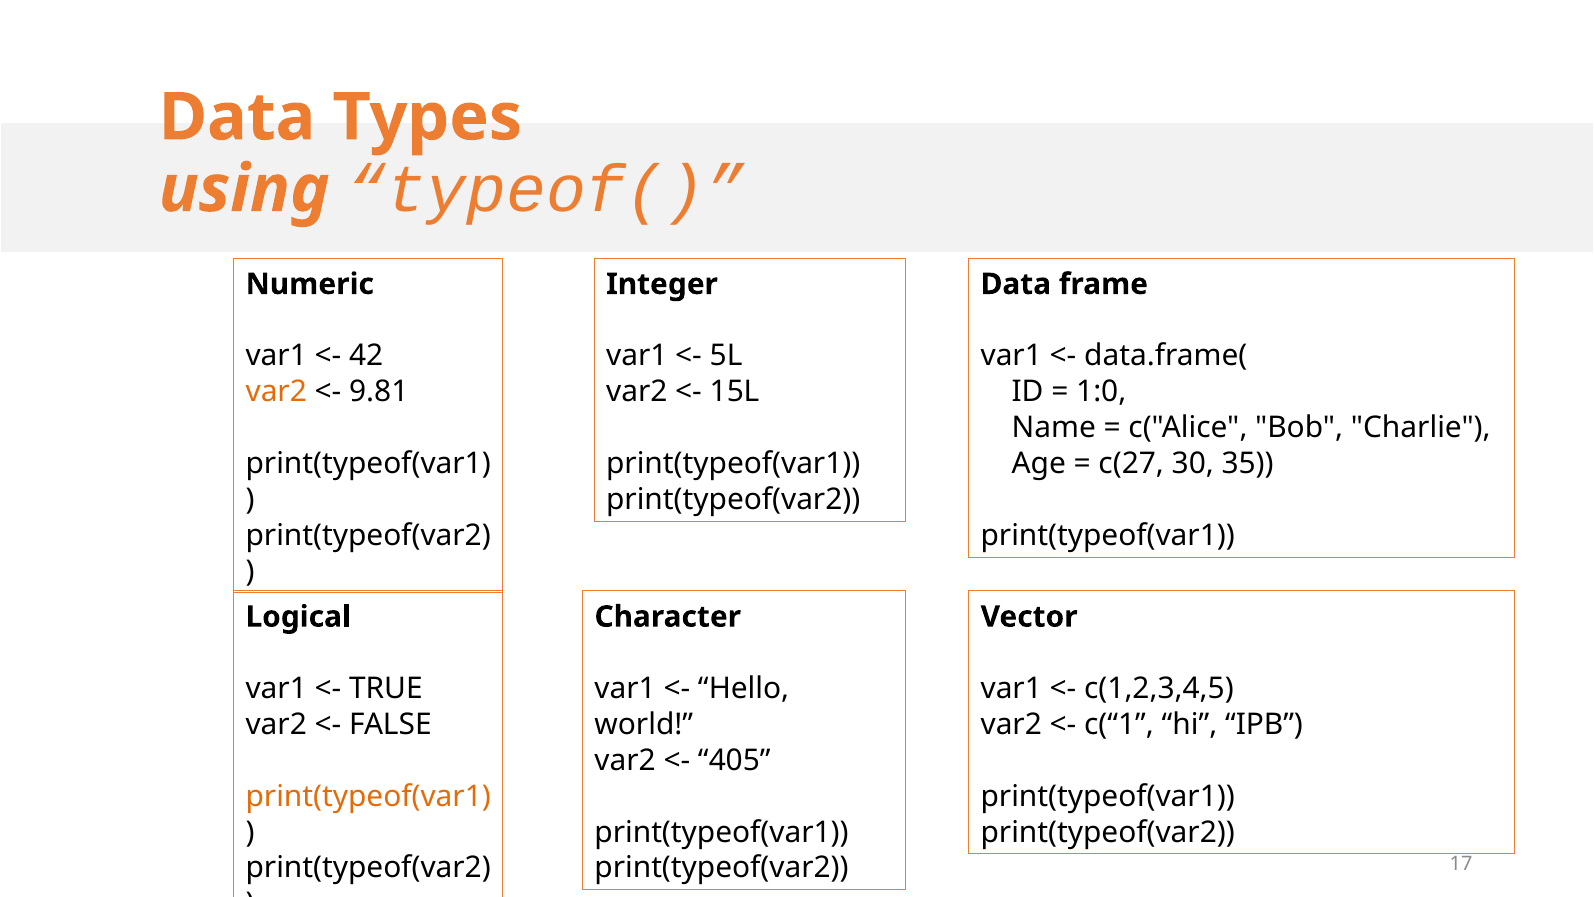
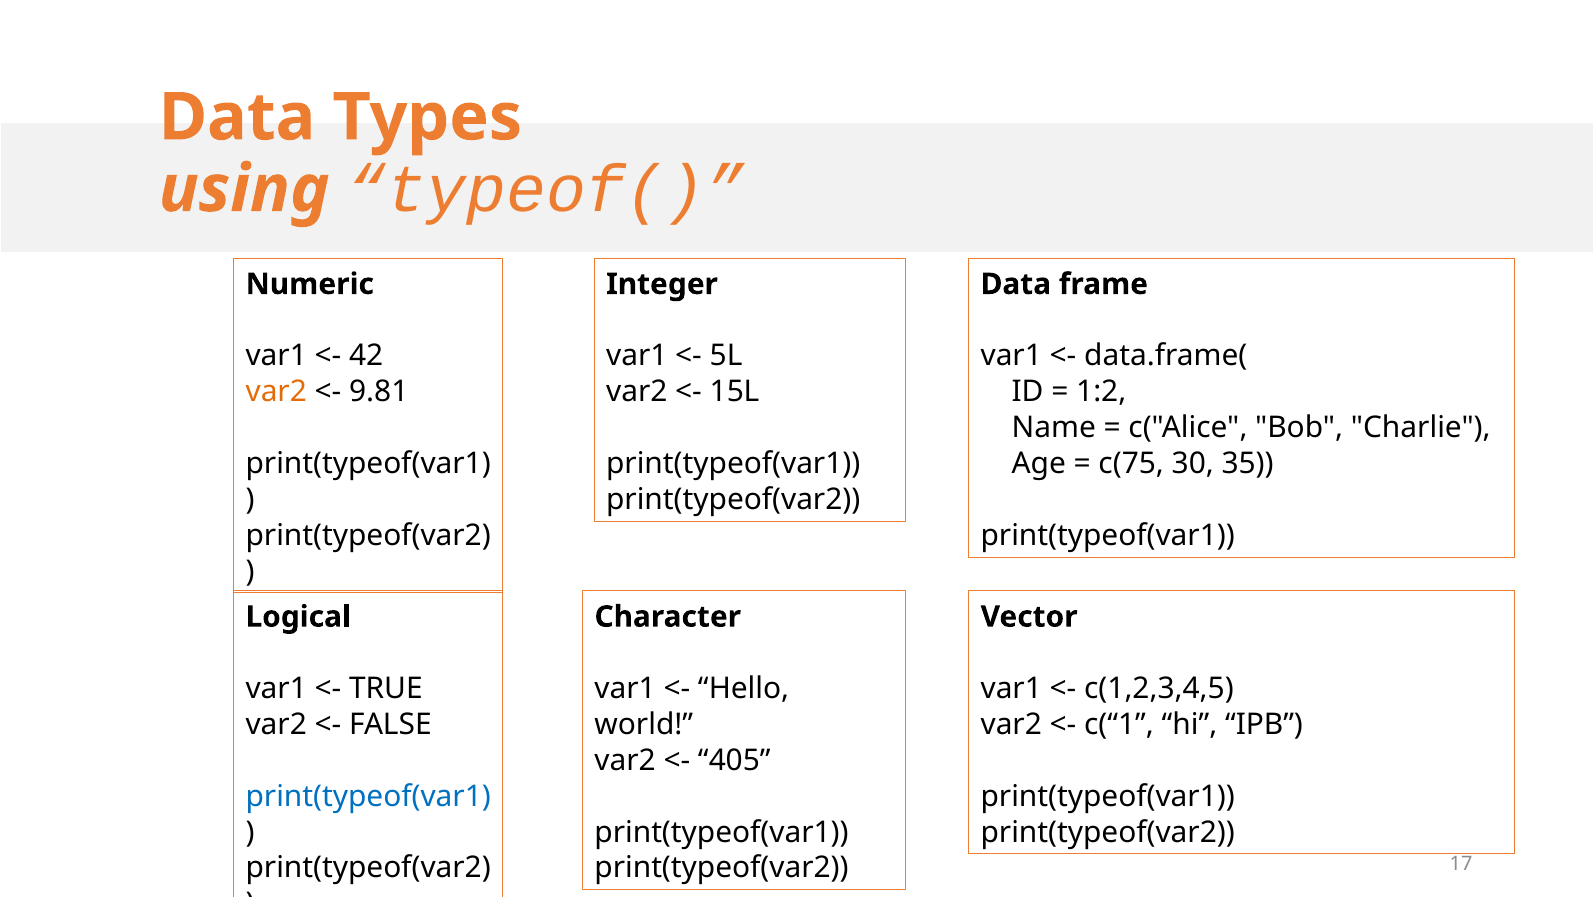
1:0: 1:0 -> 1:2 (1101, 392)
c(27: c(27 -> c(75 (1131, 463)
print(typeof(var1 colour: orange -> blue (368, 796)
